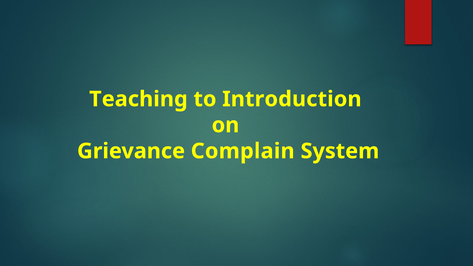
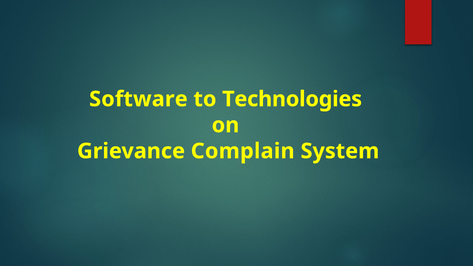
Teaching: Teaching -> Software (138, 99)
Introduction: Introduction -> Technologies (292, 99)
